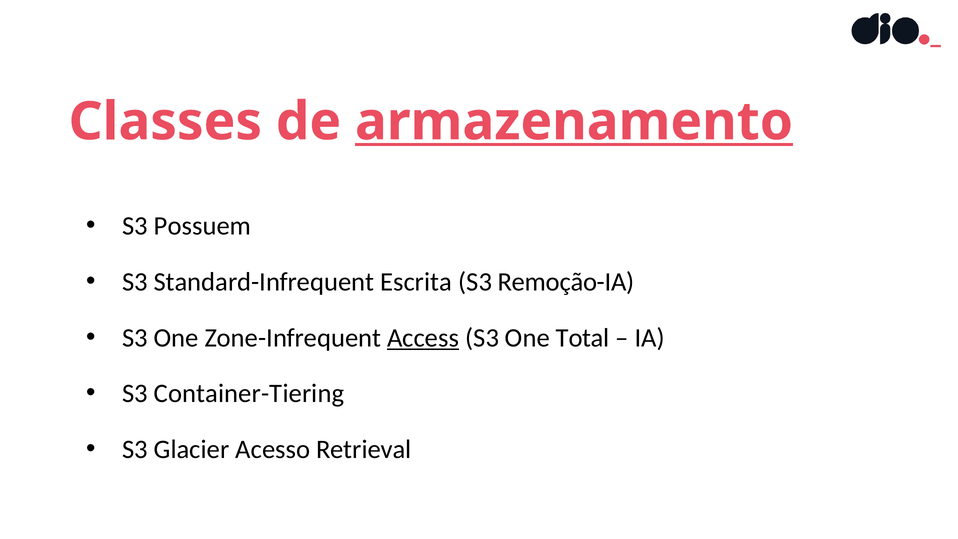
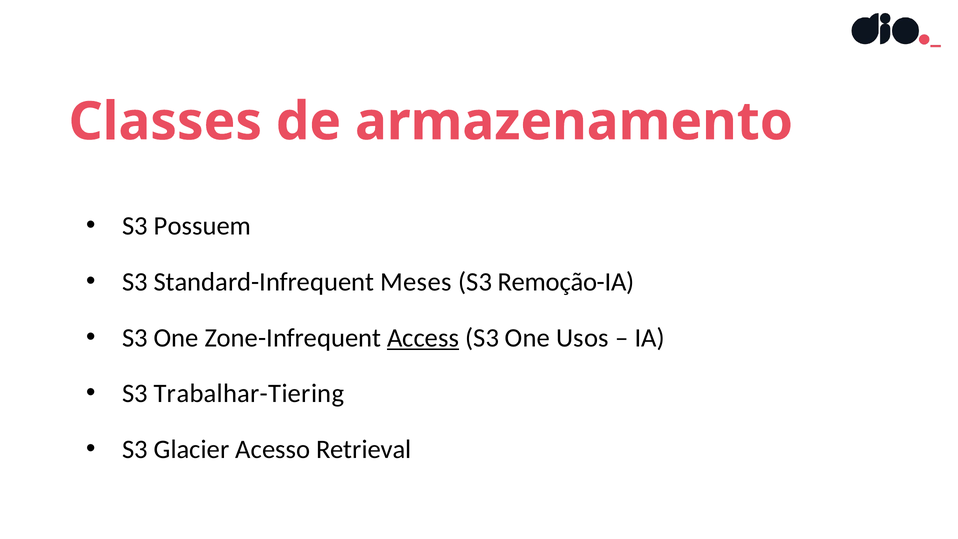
armazenamento underline: present -> none (574, 122)
Escrita: Escrita -> Meses (416, 282)
Total: Total -> Usos (582, 338)
Container-Tiering: Container-Tiering -> Trabalhar-Tiering (249, 394)
